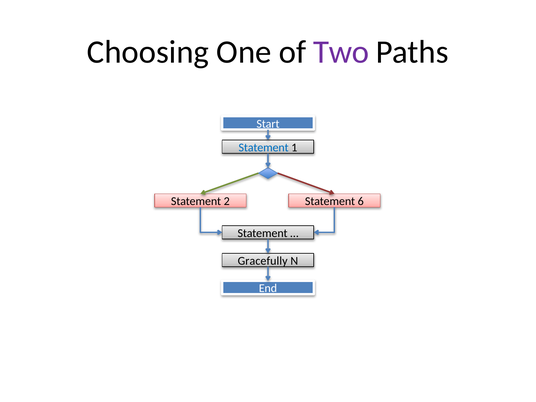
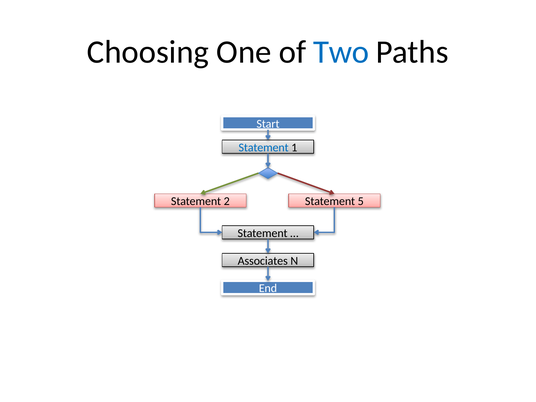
Two colour: purple -> blue (341, 52)
6: 6 -> 5 (361, 201)
Gracefully: Gracefully -> Associates (263, 261)
